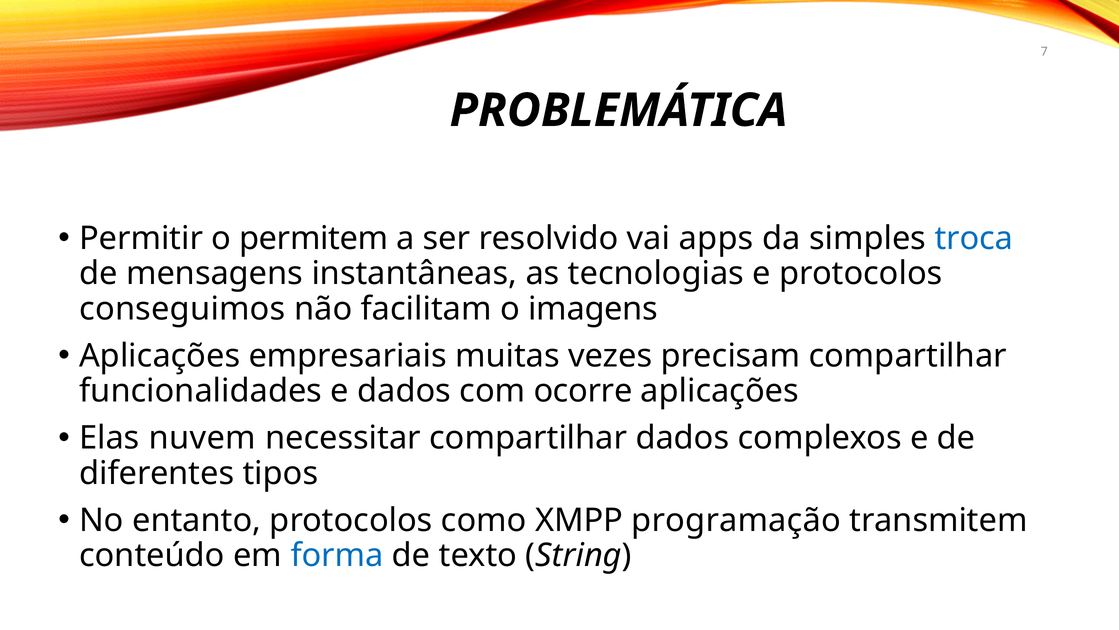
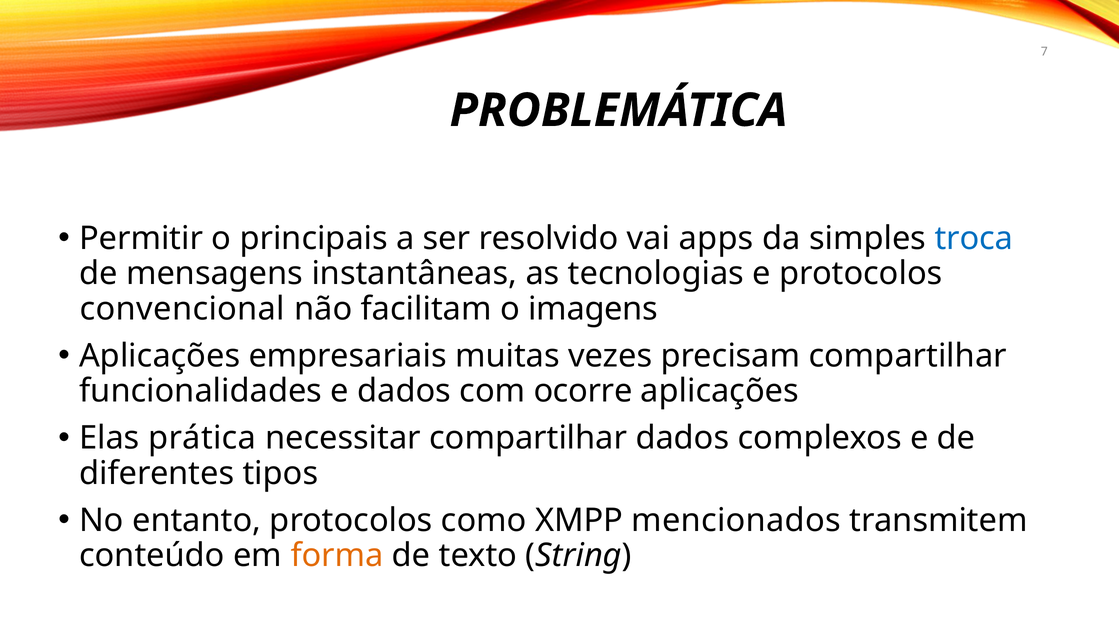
permitem: permitem -> principais (314, 238)
conseguimos: conseguimos -> convencional (182, 309)
nuvem: nuvem -> prática (202, 438)
programação: programação -> mencionados (736, 520)
forma colour: blue -> orange (337, 555)
